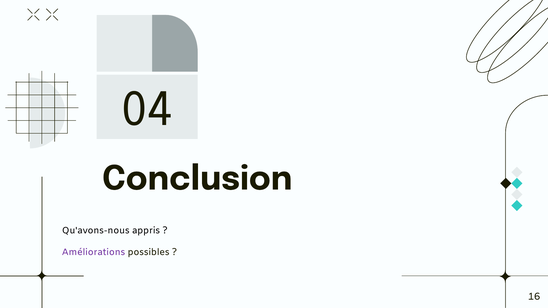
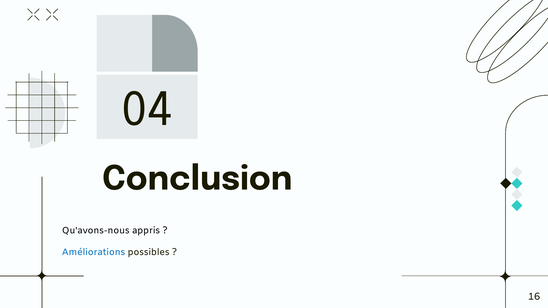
Améliorations colour: purple -> blue (94, 252)
